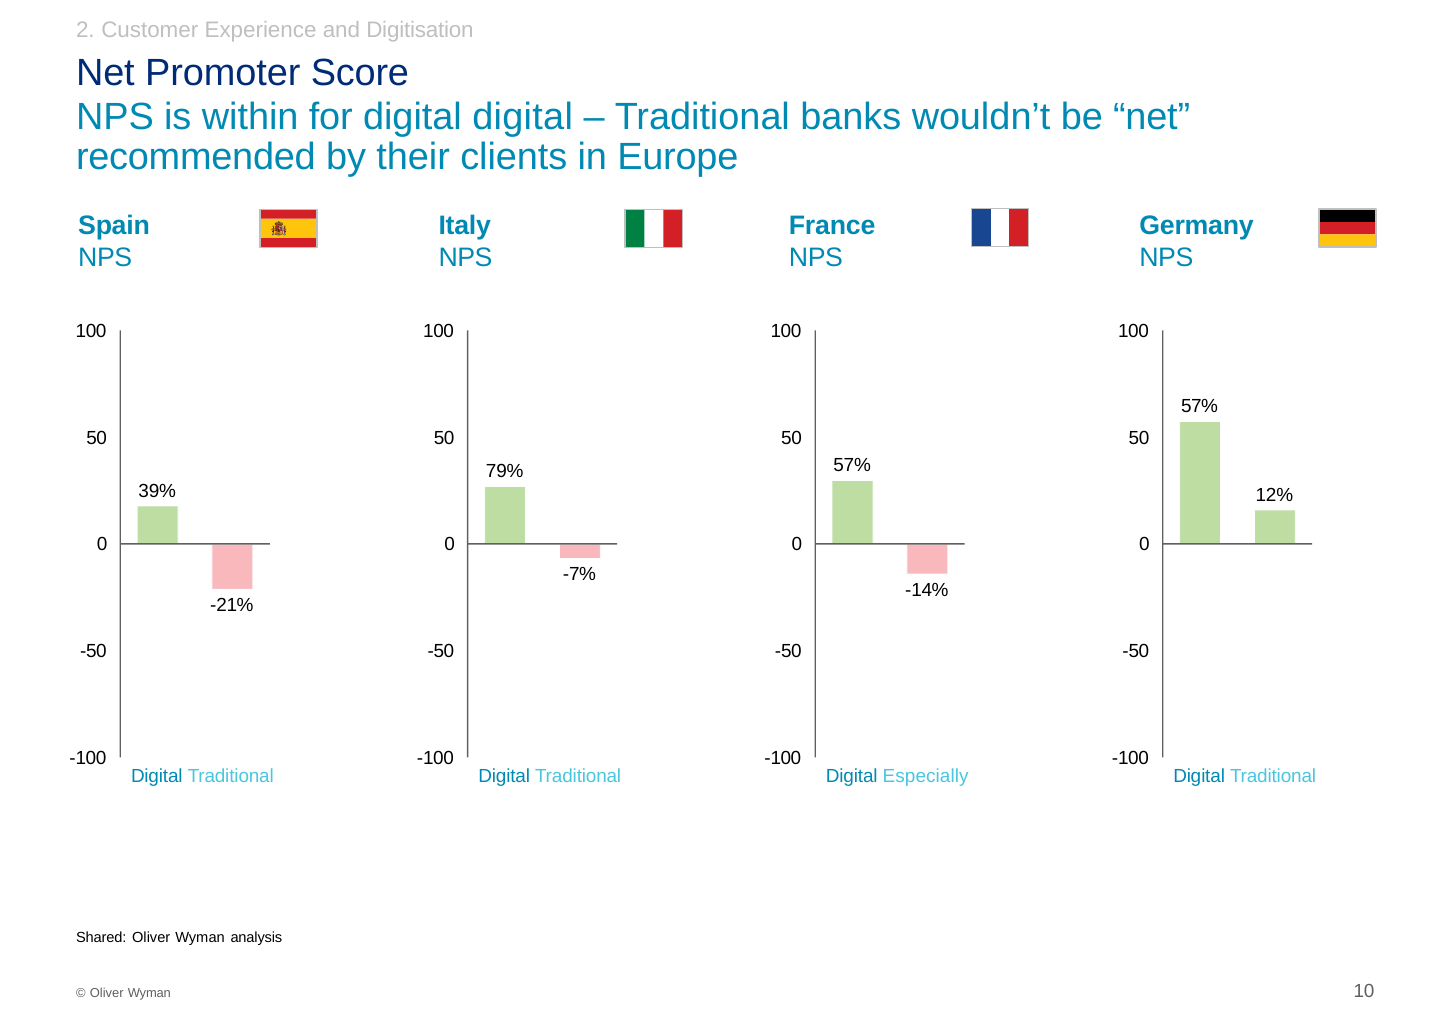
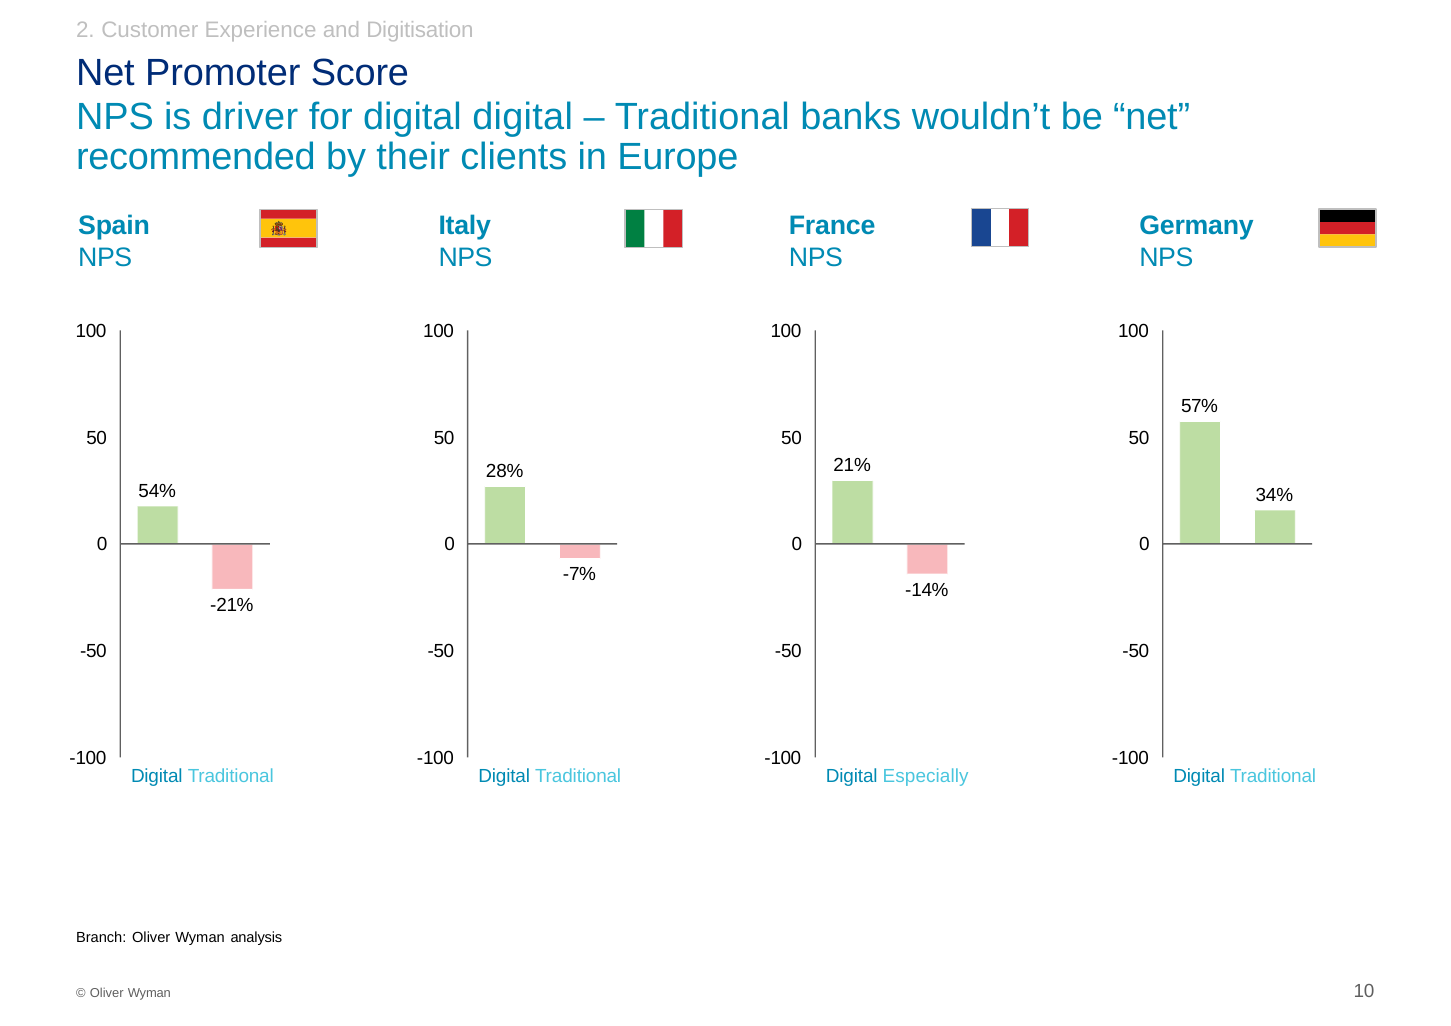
within: within -> driver (250, 117)
57%: 57% -> 21% (852, 466)
79%: 79% -> 28% (505, 472)
39%: 39% -> 54% (157, 491)
12%: 12% -> 34% (1274, 495)
Shared: Shared -> Branch (101, 938)
